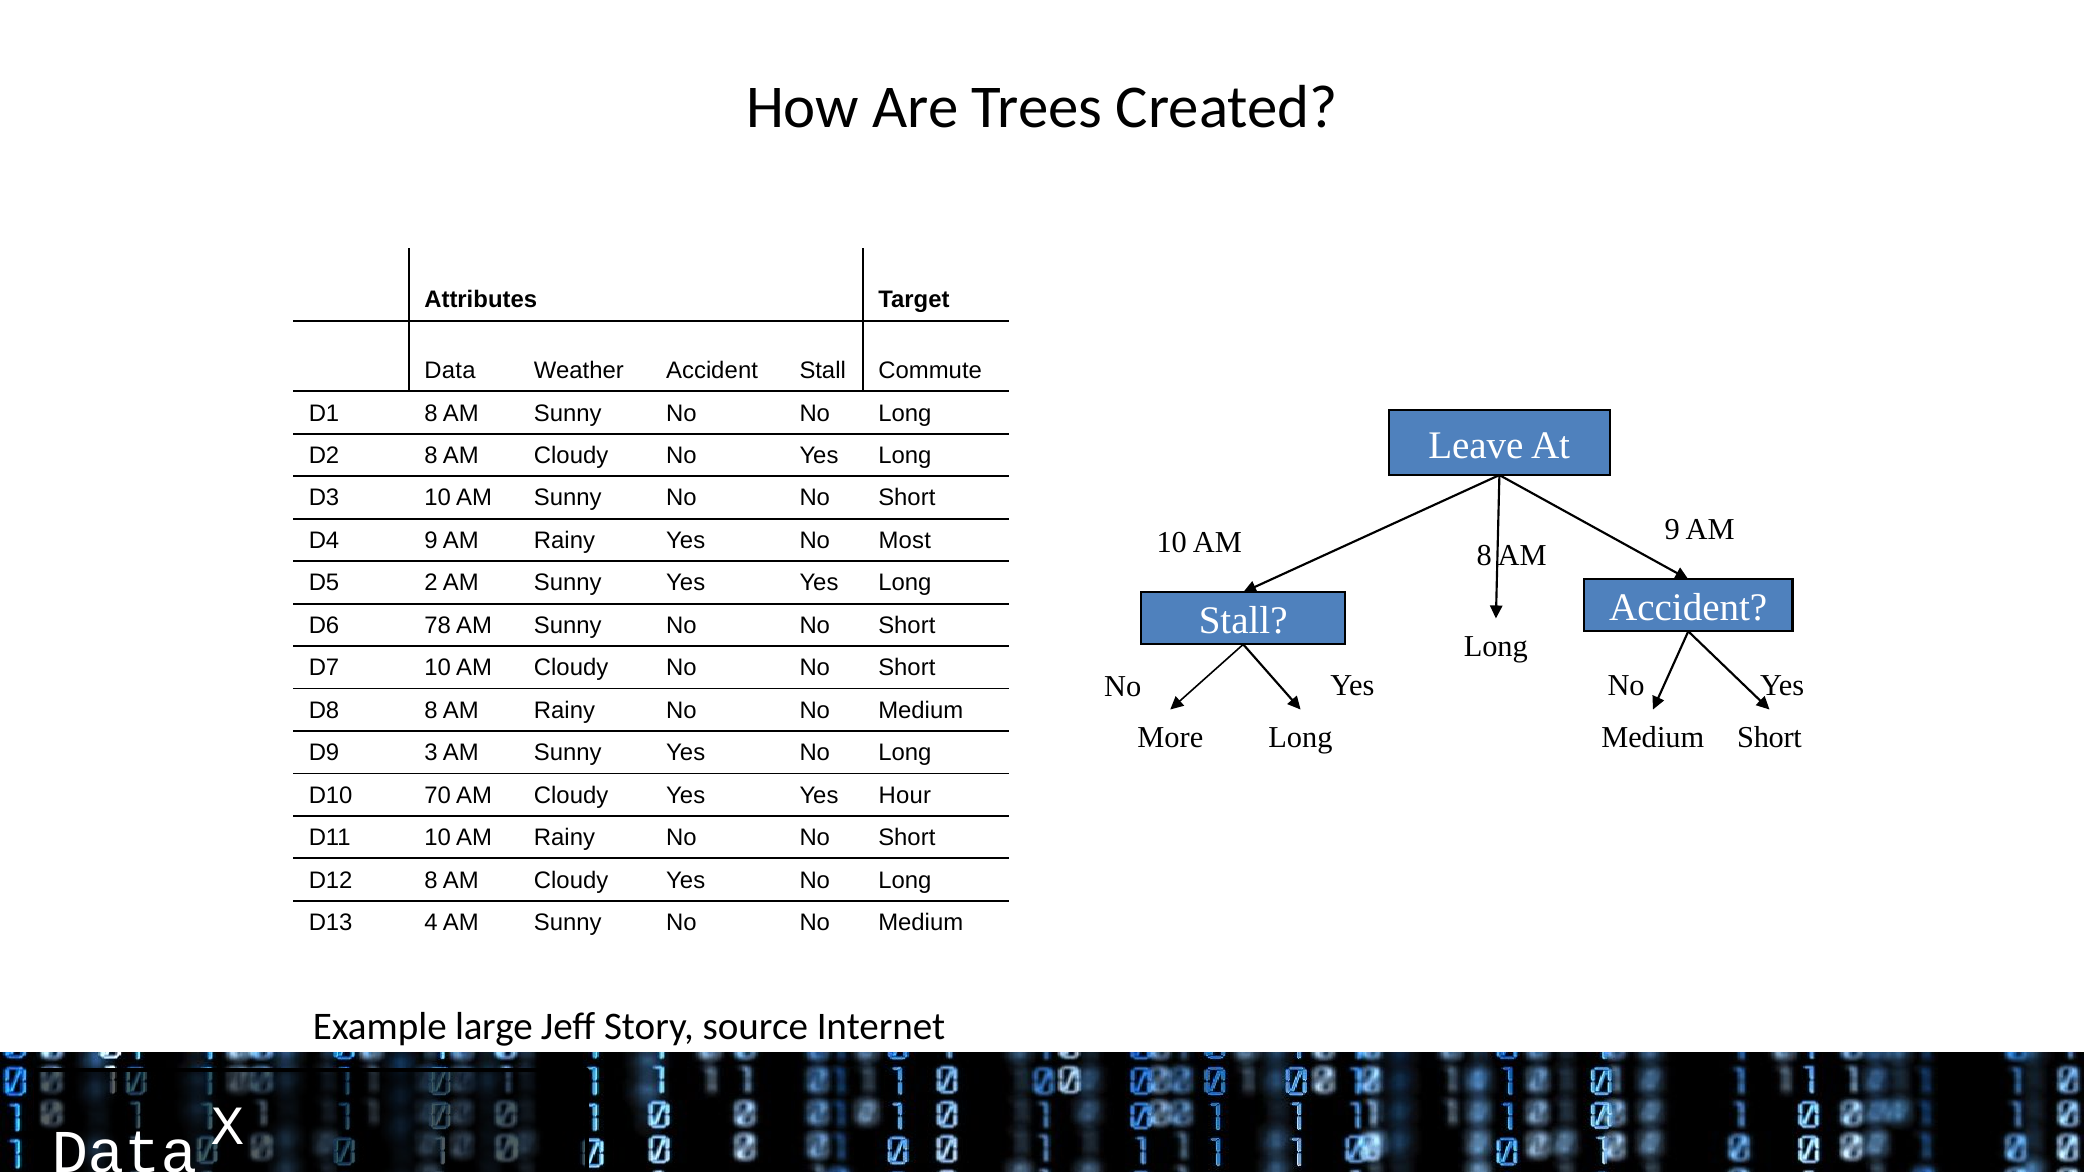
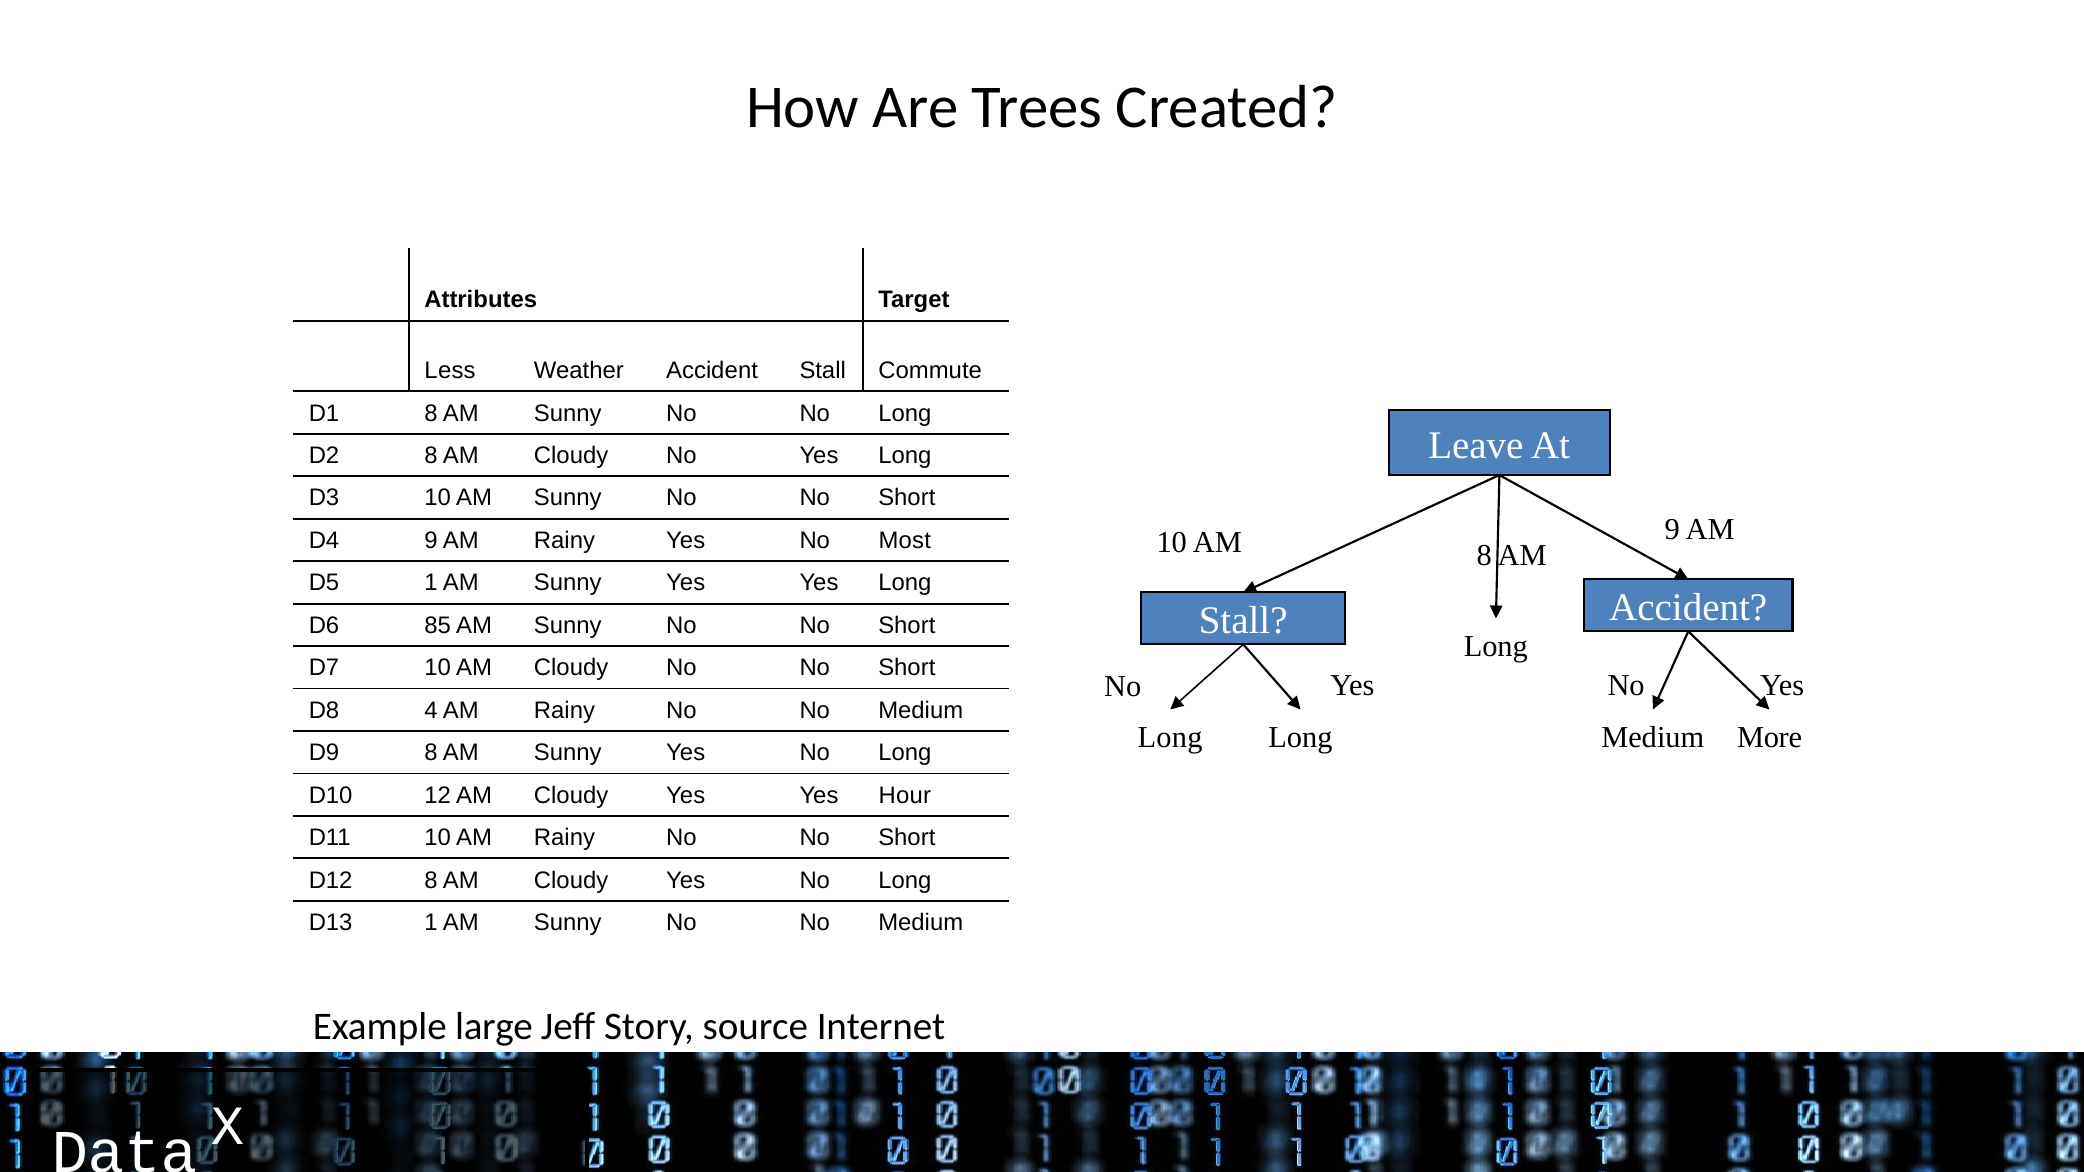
Data: Data -> Less (450, 371)
D5 2: 2 -> 1 (431, 583)
78: 78 -> 85 (438, 626)
D8 8: 8 -> 4 (431, 710)
More: More -> Long (1170, 738)
Short: Short -> More (1770, 738)
D9 3: 3 -> 8 (431, 753)
70: 70 -> 12 (438, 795)
D13 4: 4 -> 1 (431, 923)
